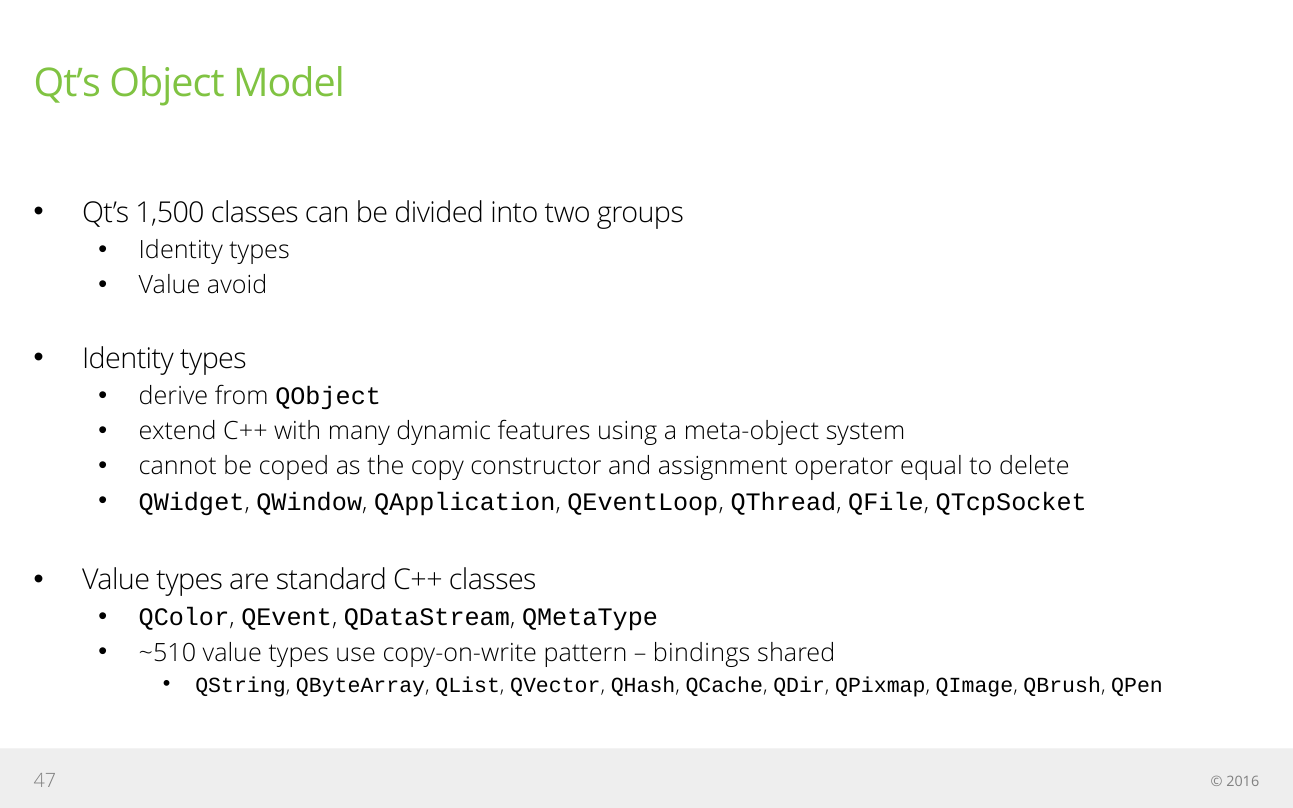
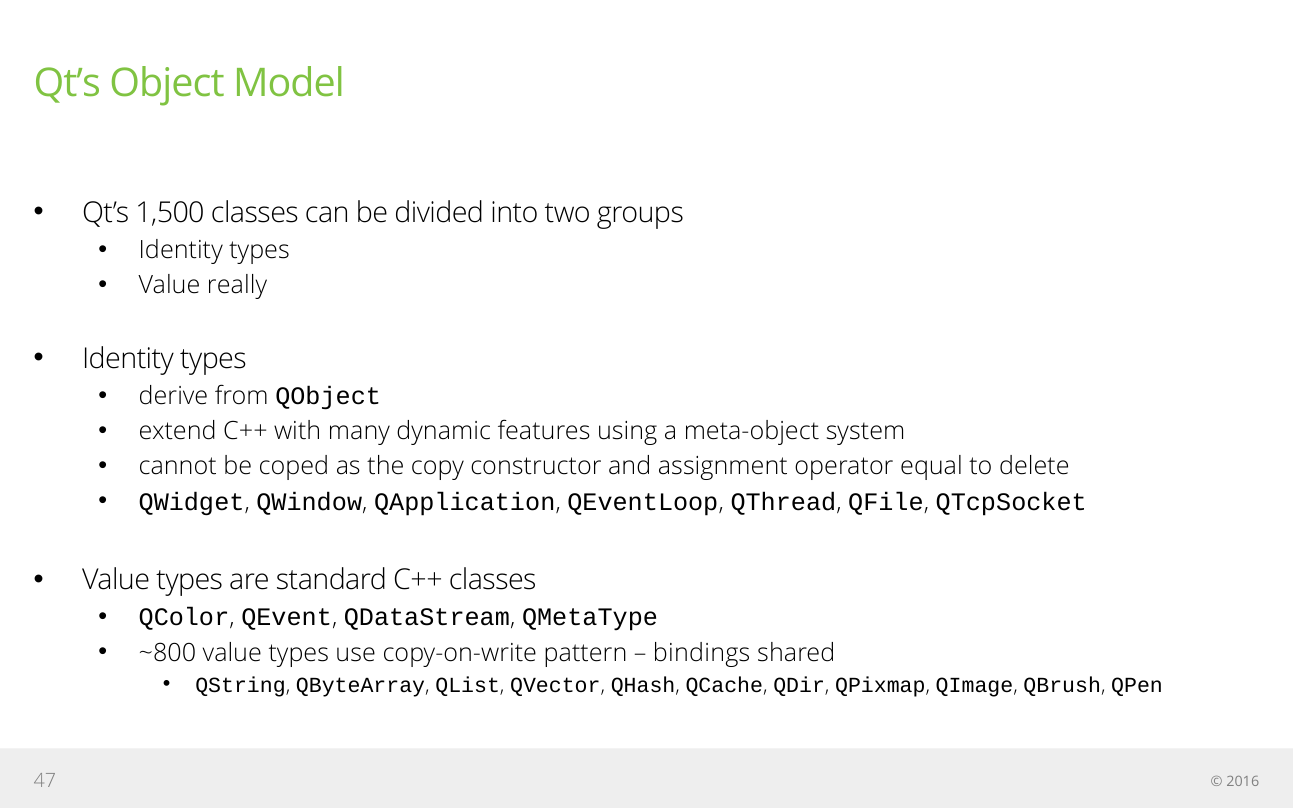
avoid: avoid -> really (237, 285)
~510: ~510 -> ~800 (167, 653)
